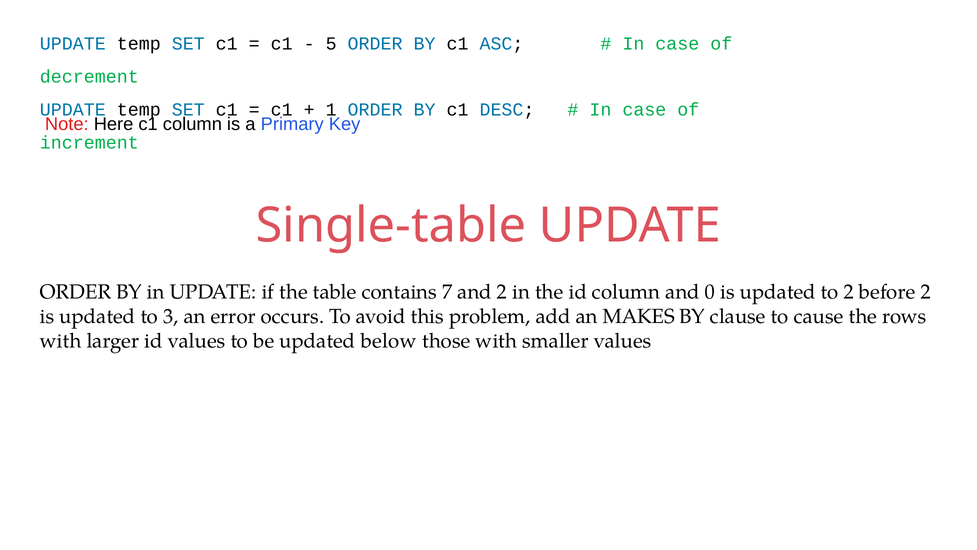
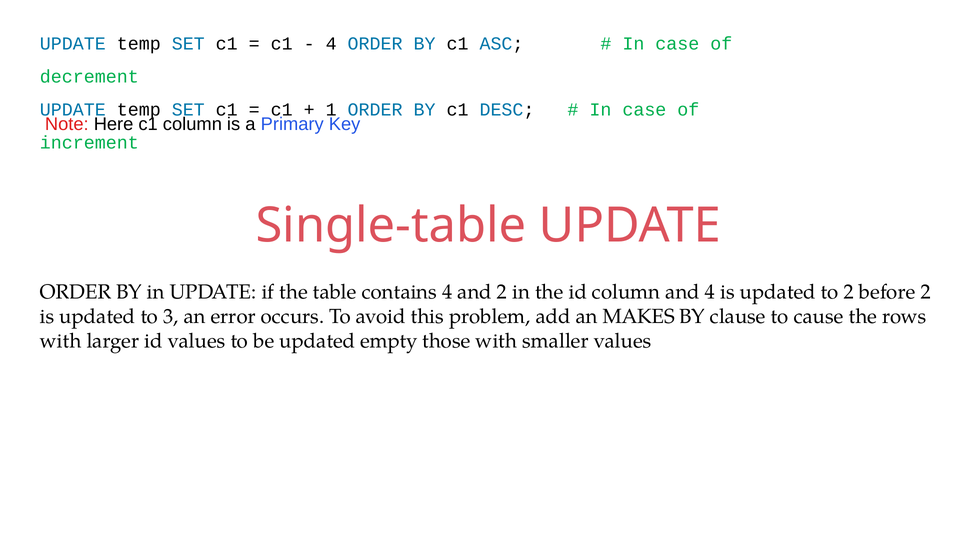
5: 5 -> 4 (331, 43)
contains 7: 7 -> 4 (447, 292)
and 0: 0 -> 4 (710, 292)
below: below -> empty (389, 341)
